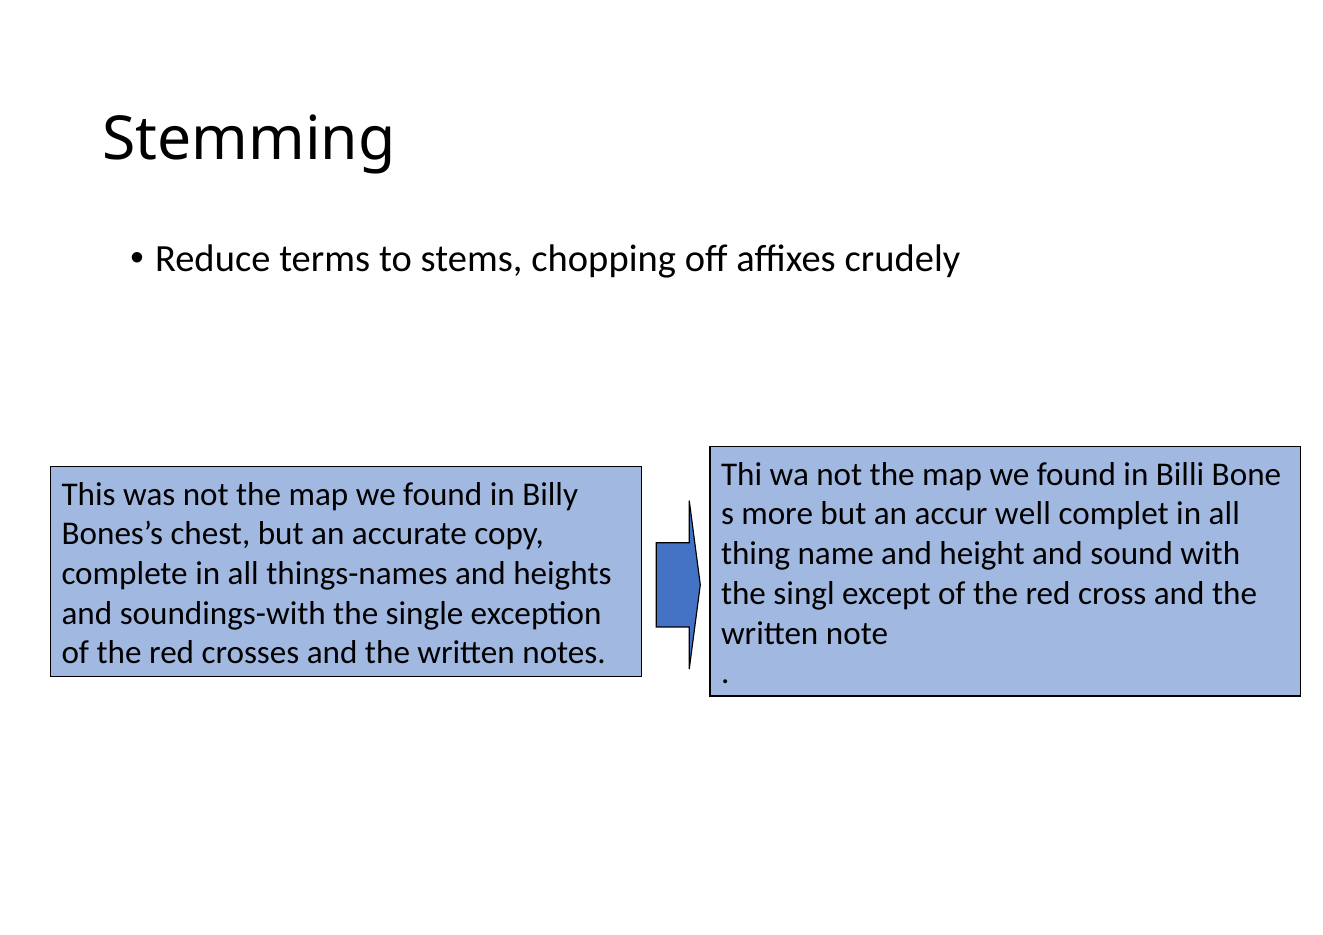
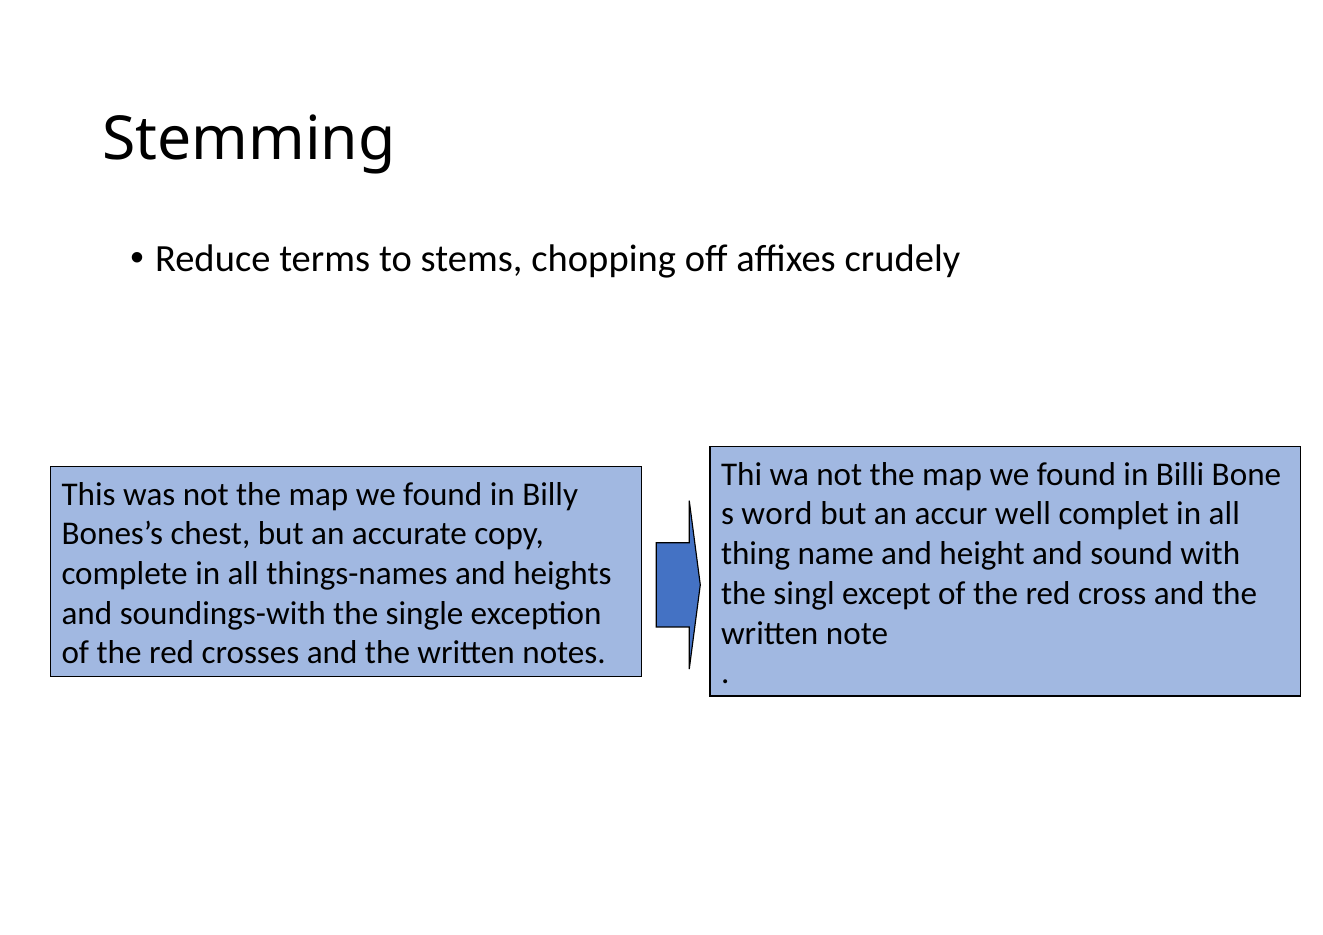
more: more -> word (777, 514)
